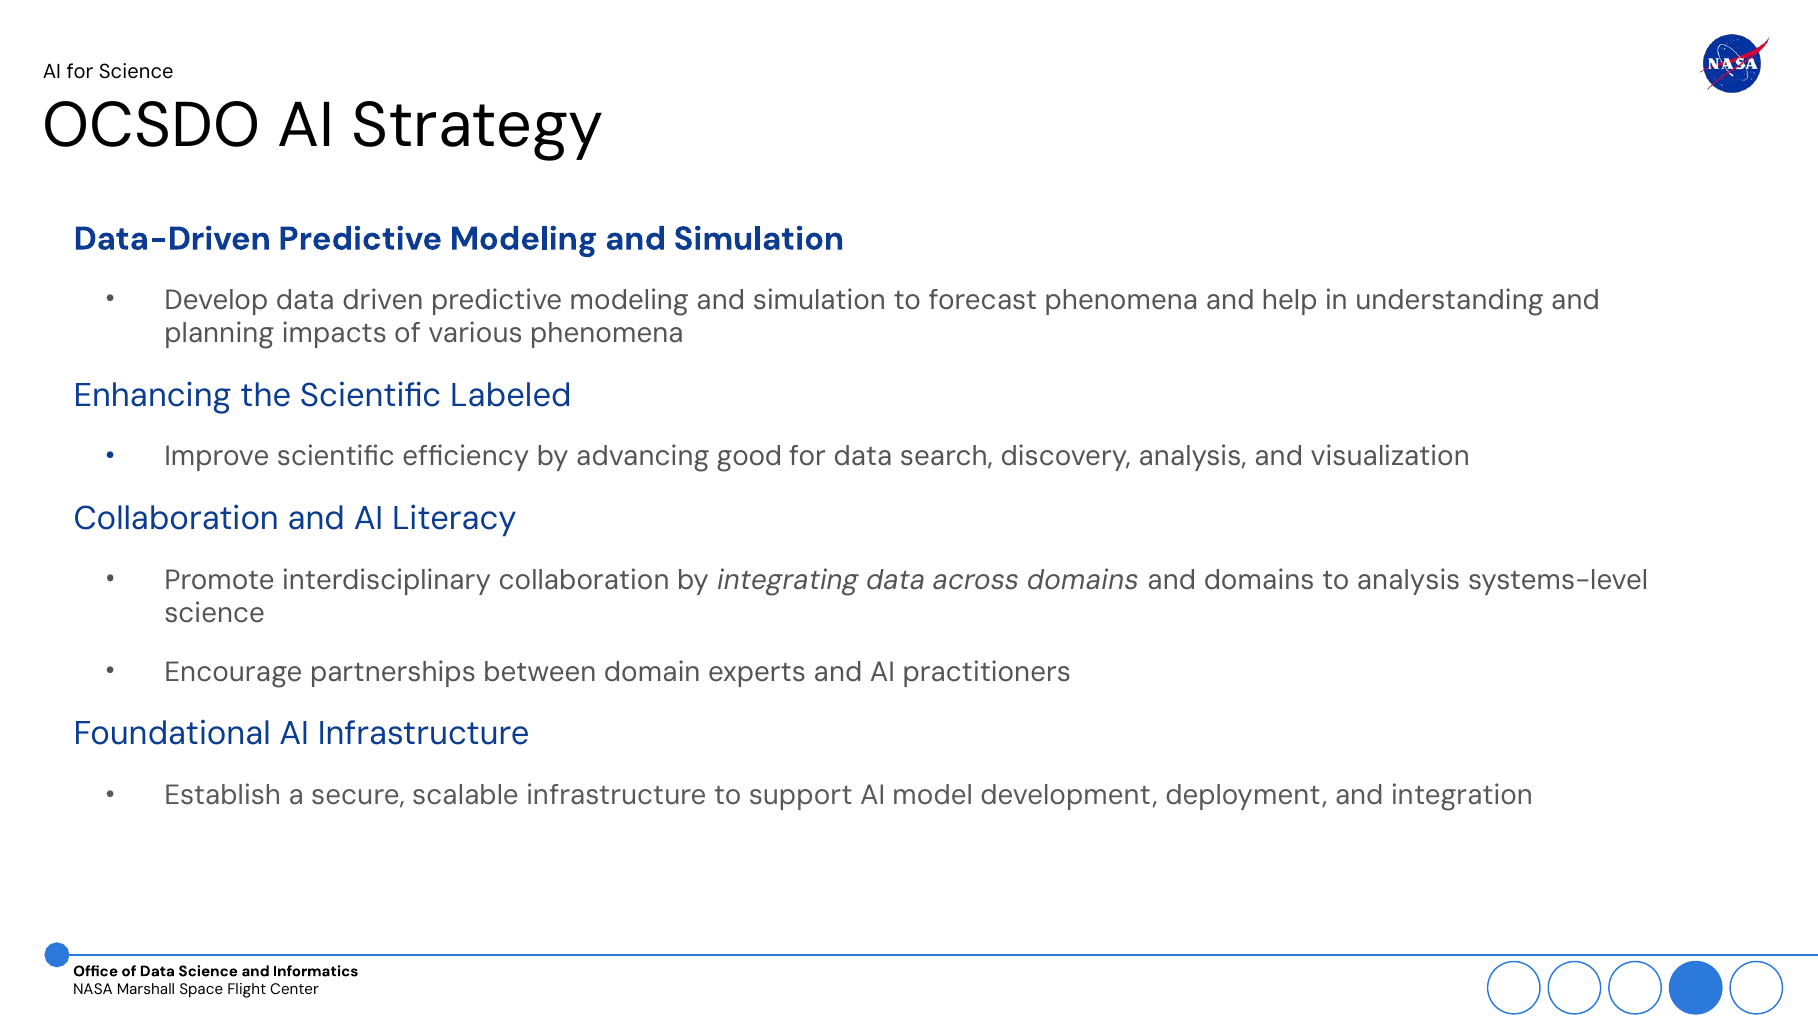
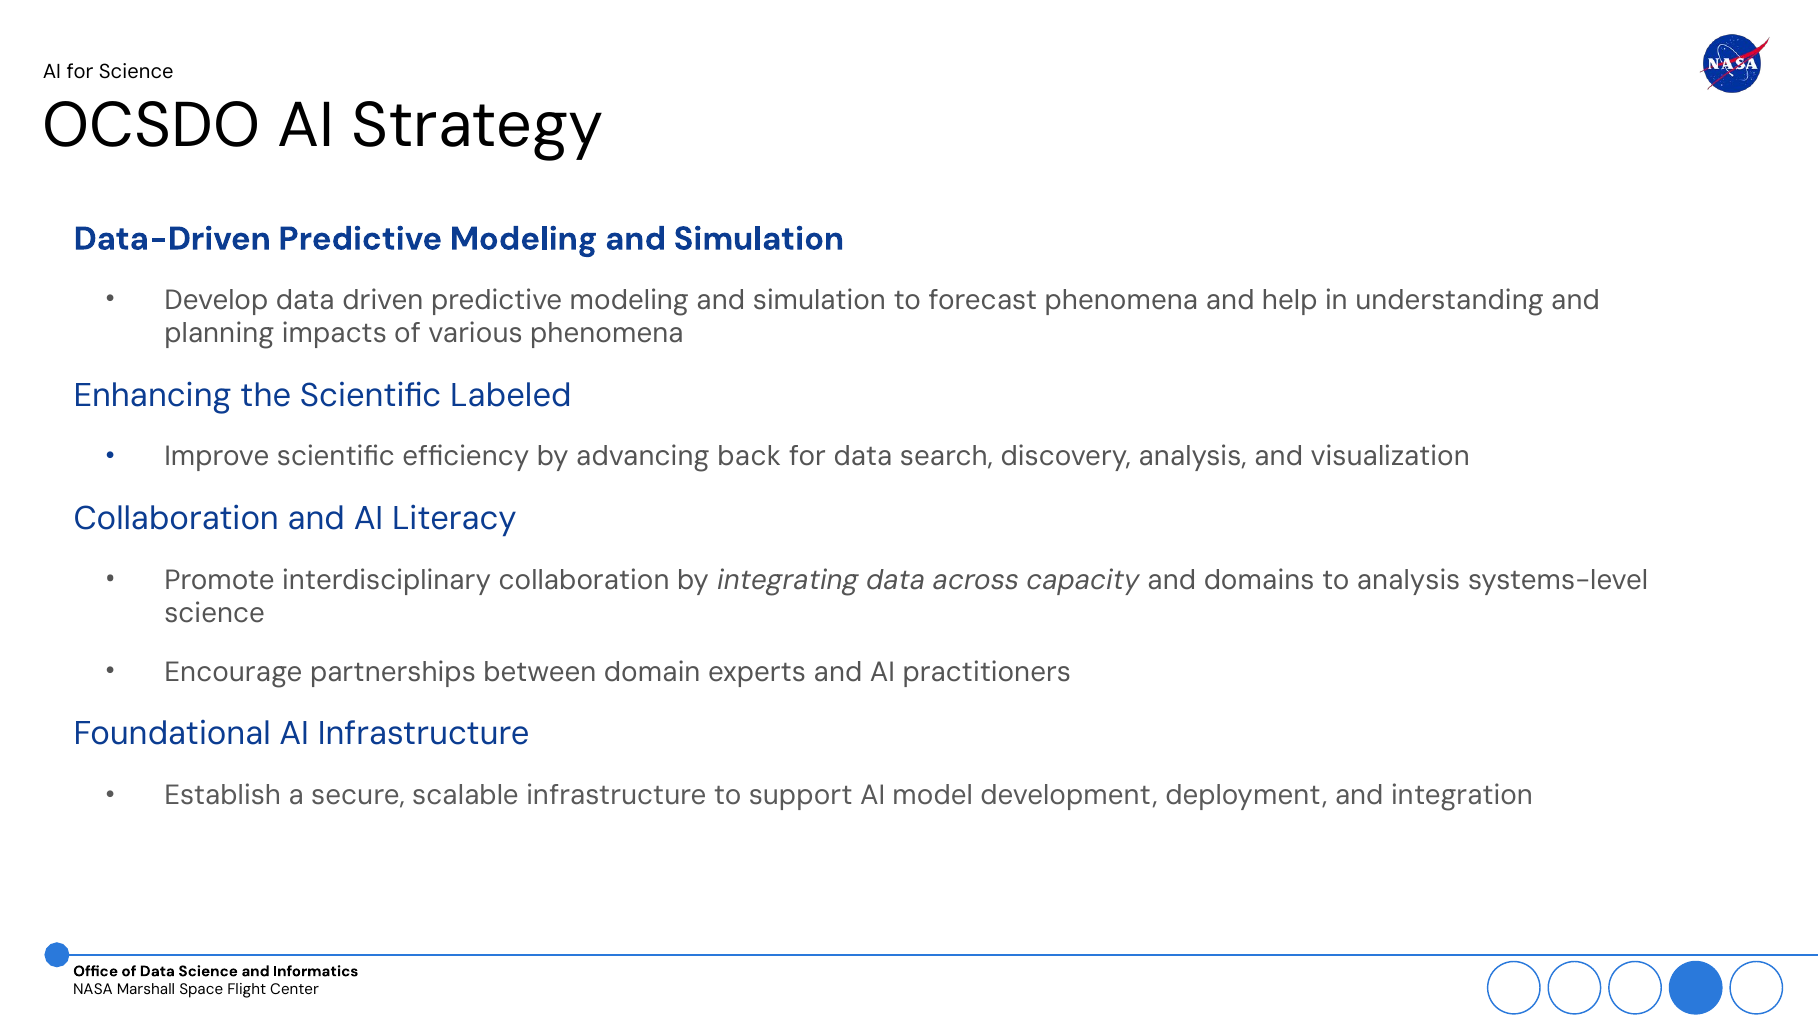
good: good -> back (749, 457)
across domains: domains -> capacity (1083, 580)
